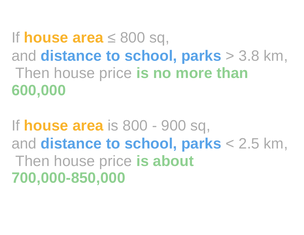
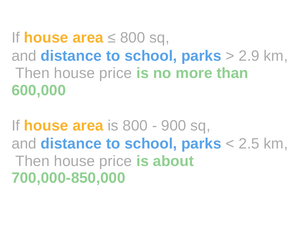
3.8: 3.8 -> 2.9 (249, 56)
